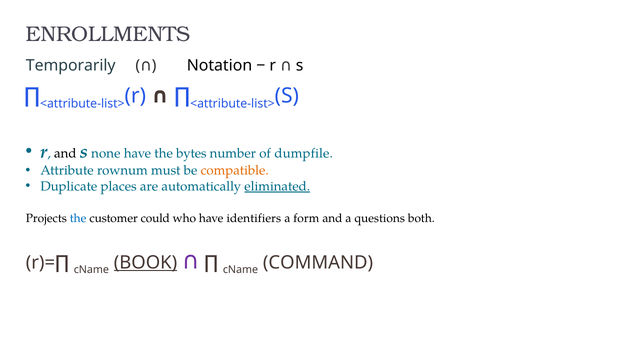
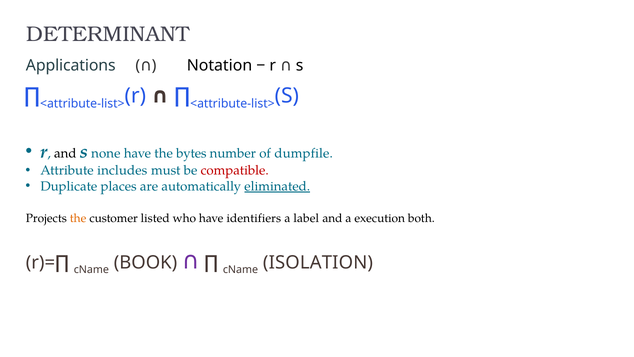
ENROLLMENTS: ENROLLMENTS -> DETERMINANT (108, 34)
Temporarily: Temporarily -> Applications (71, 66)
rownum: rownum -> includes (122, 170)
compatible colour: orange -> red (235, 170)
the colour: blue -> orange (78, 218)
could: could -> listed (155, 218)
form: form -> label (306, 218)
questions: questions -> execution (380, 218)
BOOK underline: present -> none (145, 262)
COMMAND: COMMAND -> ISOLATION (318, 262)
